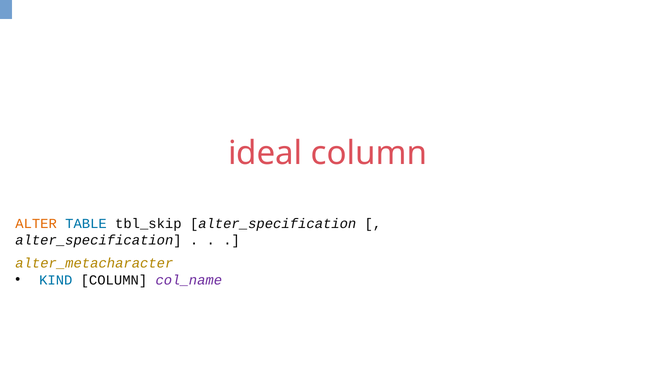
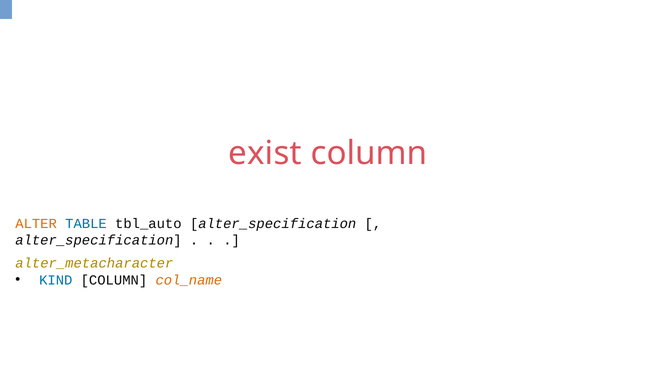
ideal: ideal -> exist (265, 153)
tbl_skip: tbl_skip -> tbl_auto (148, 224)
col_name colour: purple -> orange (189, 280)
